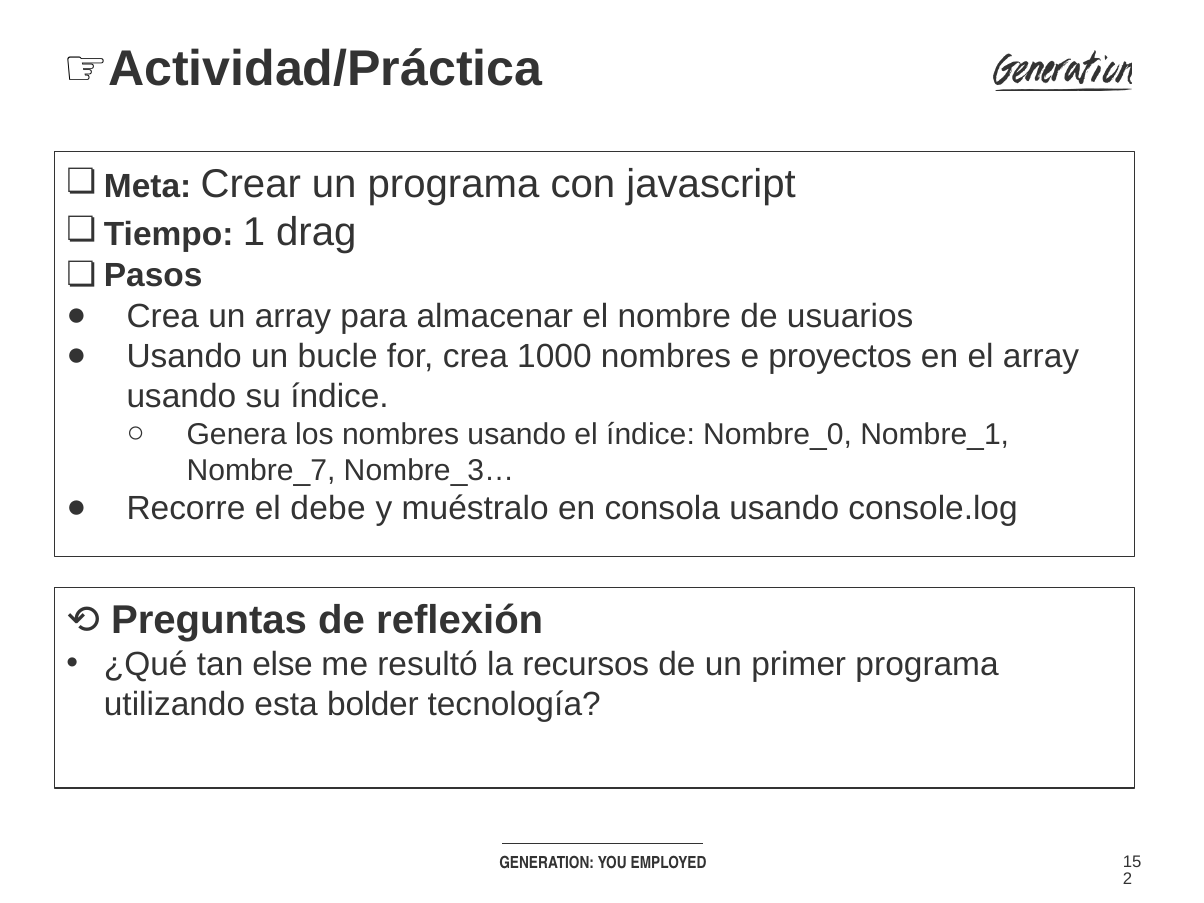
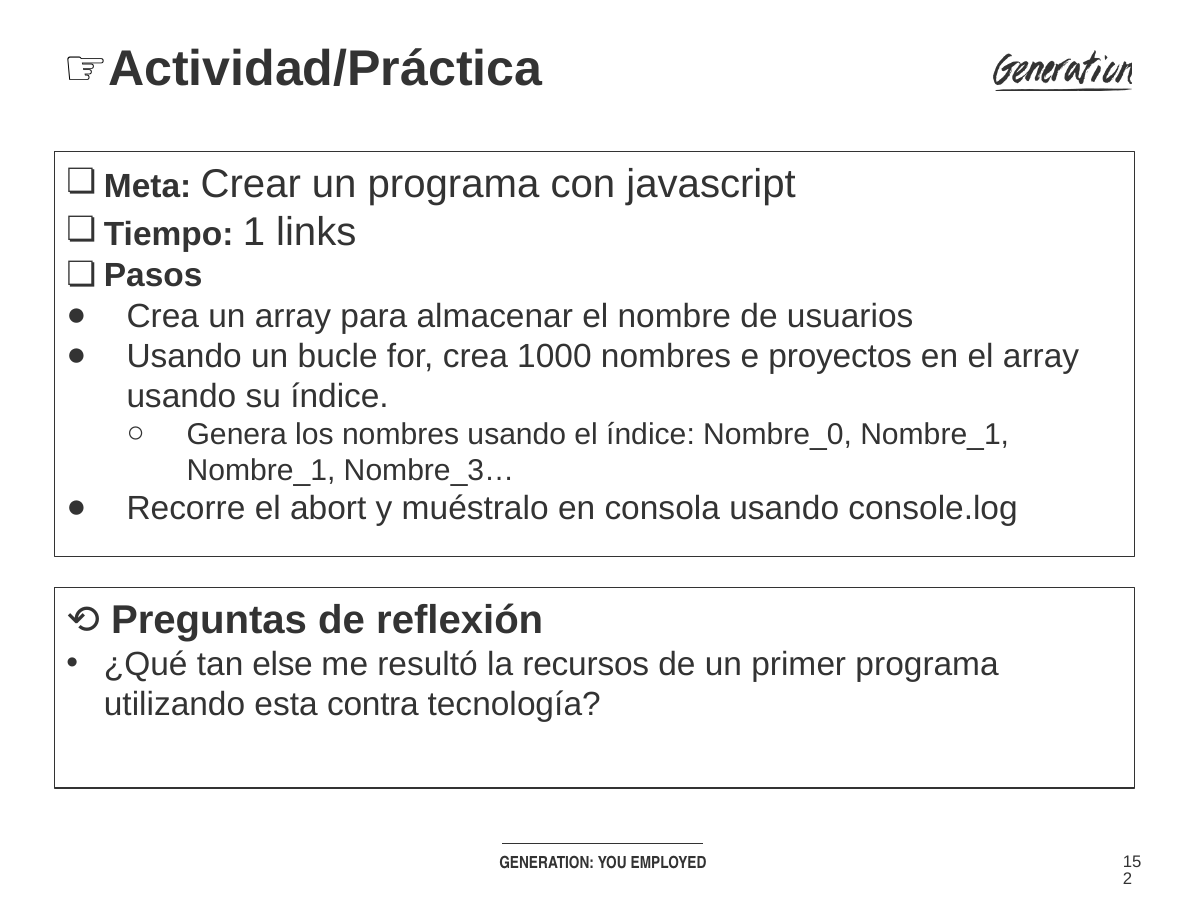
drag: drag -> links (316, 232)
Nombre_7: Nombre_7 -> Nombre_1 (261, 470)
debe: debe -> abort (328, 509)
bolder: bolder -> contra (373, 704)
